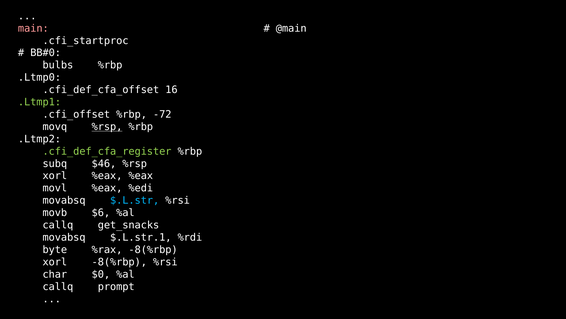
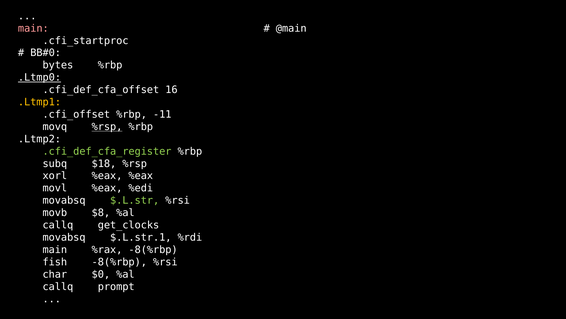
bulbs: bulbs -> bytes (58, 65)
.Ltmp0 underline: none -> present (39, 77)
.Ltmp1 colour: light green -> yellow (39, 102)
-72: -72 -> -11 (162, 114)
$46: $46 -> $18 (104, 163)
$.L.str colour: light blue -> light green (135, 200)
$6: $6 -> $8 (101, 212)
get_snacks: get_snacks -> get_clocks (129, 225)
byte: byte -> main (55, 249)
xorl: xorl -> fish (55, 262)
